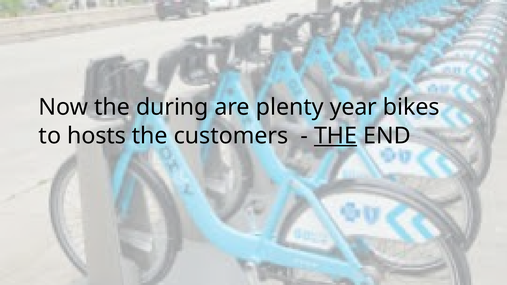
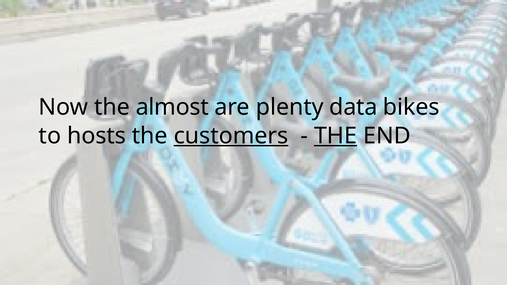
during: during -> almost (172, 107)
year: year -> data (353, 107)
customers underline: none -> present (231, 136)
